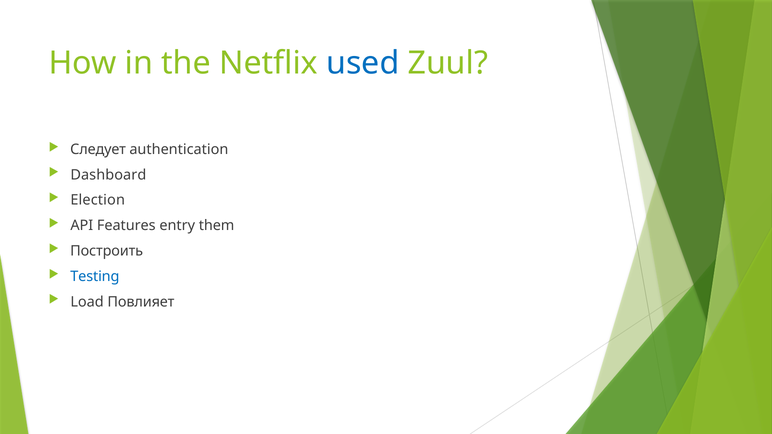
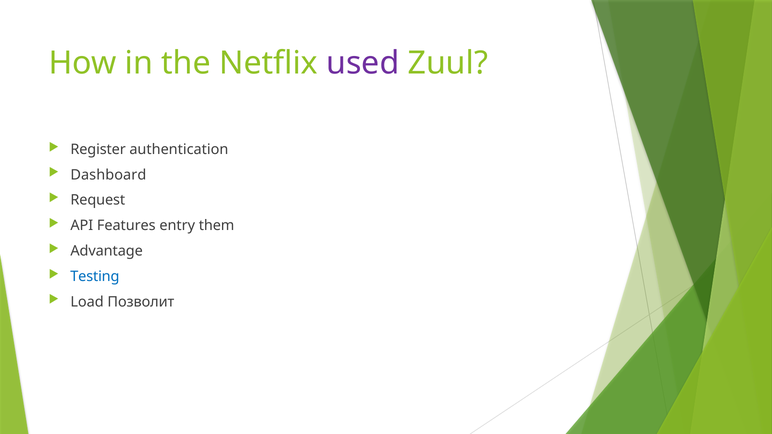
used colour: blue -> purple (363, 63)
Следует: Следует -> Register (98, 149)
Election: Election -> Request (98, 200)
Построить: Построить -> Advantage (107, 251)
Повлияет: Повлияет -> Позволит (141, 302)
